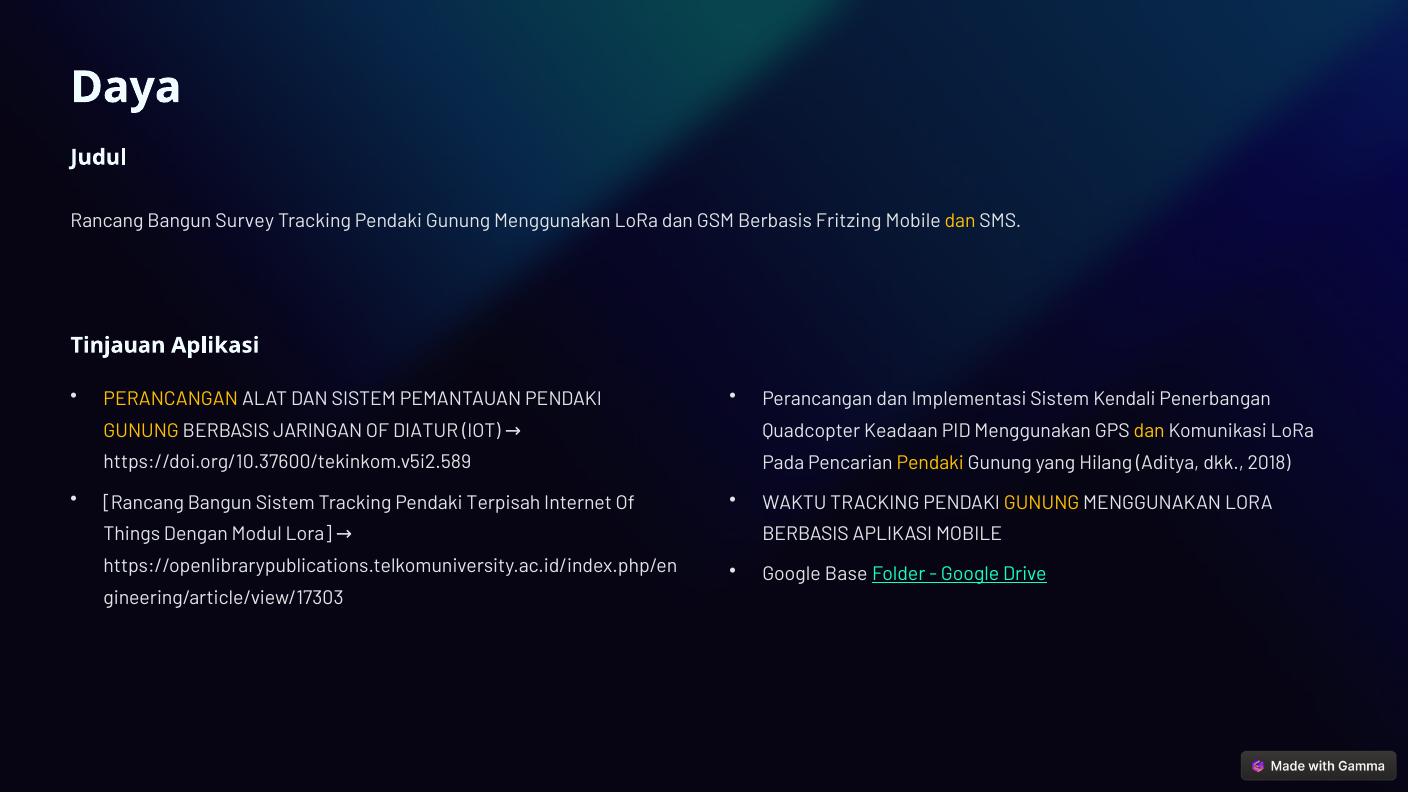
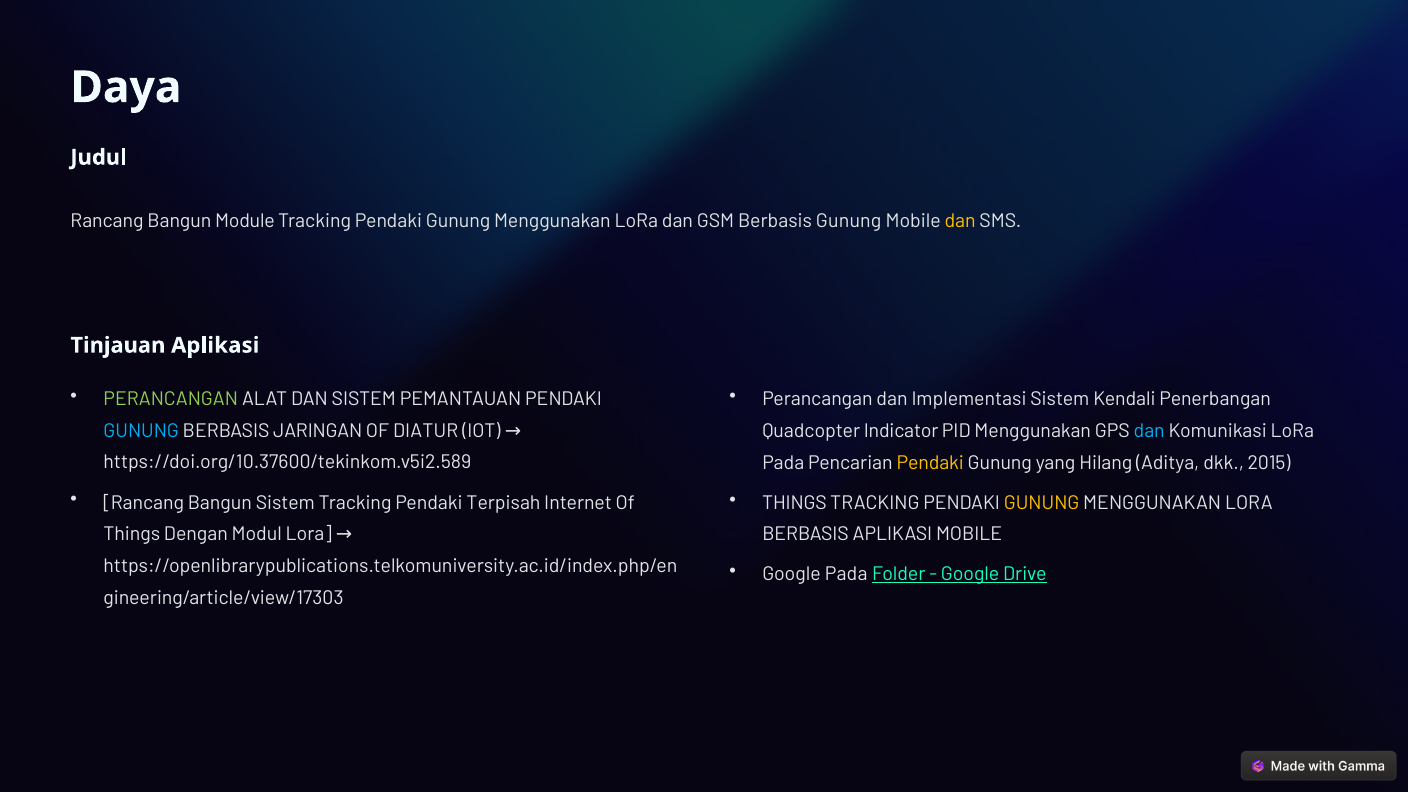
Survey: Survey -> Module (245, 221)
Berbasis Fritzing: Fritzing -> Gunung (849, 221)
PERANCANGAN colour: yellow -> light green (171, 399)
GUNUNG colour: yellow -> light blue (141, 431)
Keadaan: Keadaan -> Indicator (901, 431)
dan colour: yellow -> light blue (1149, 431)
2018: 2018 -> 2015 (1269, 463)
WAKTU: WAKTU -> THINGS (795, 503)
Google Base: Base -> Pada (846, 574)
